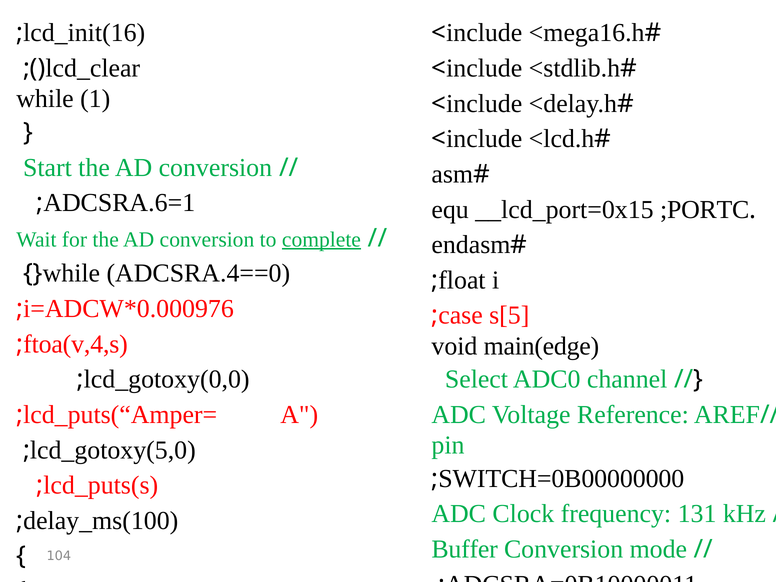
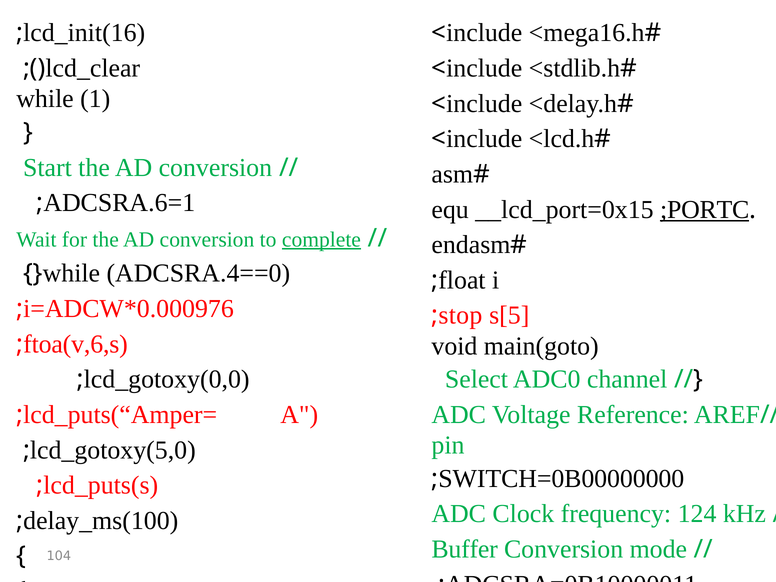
;PORTC underline: none -> present (705, 210)
case: case -> stop (460, 315)
ftoa(v,4,s: ftoa(v,4,s -> ftoa(v,6,s (76, 344)
main(edge: main(edge -> main(goto (541, 346)
131: 131 -> 124 (697, 514)
